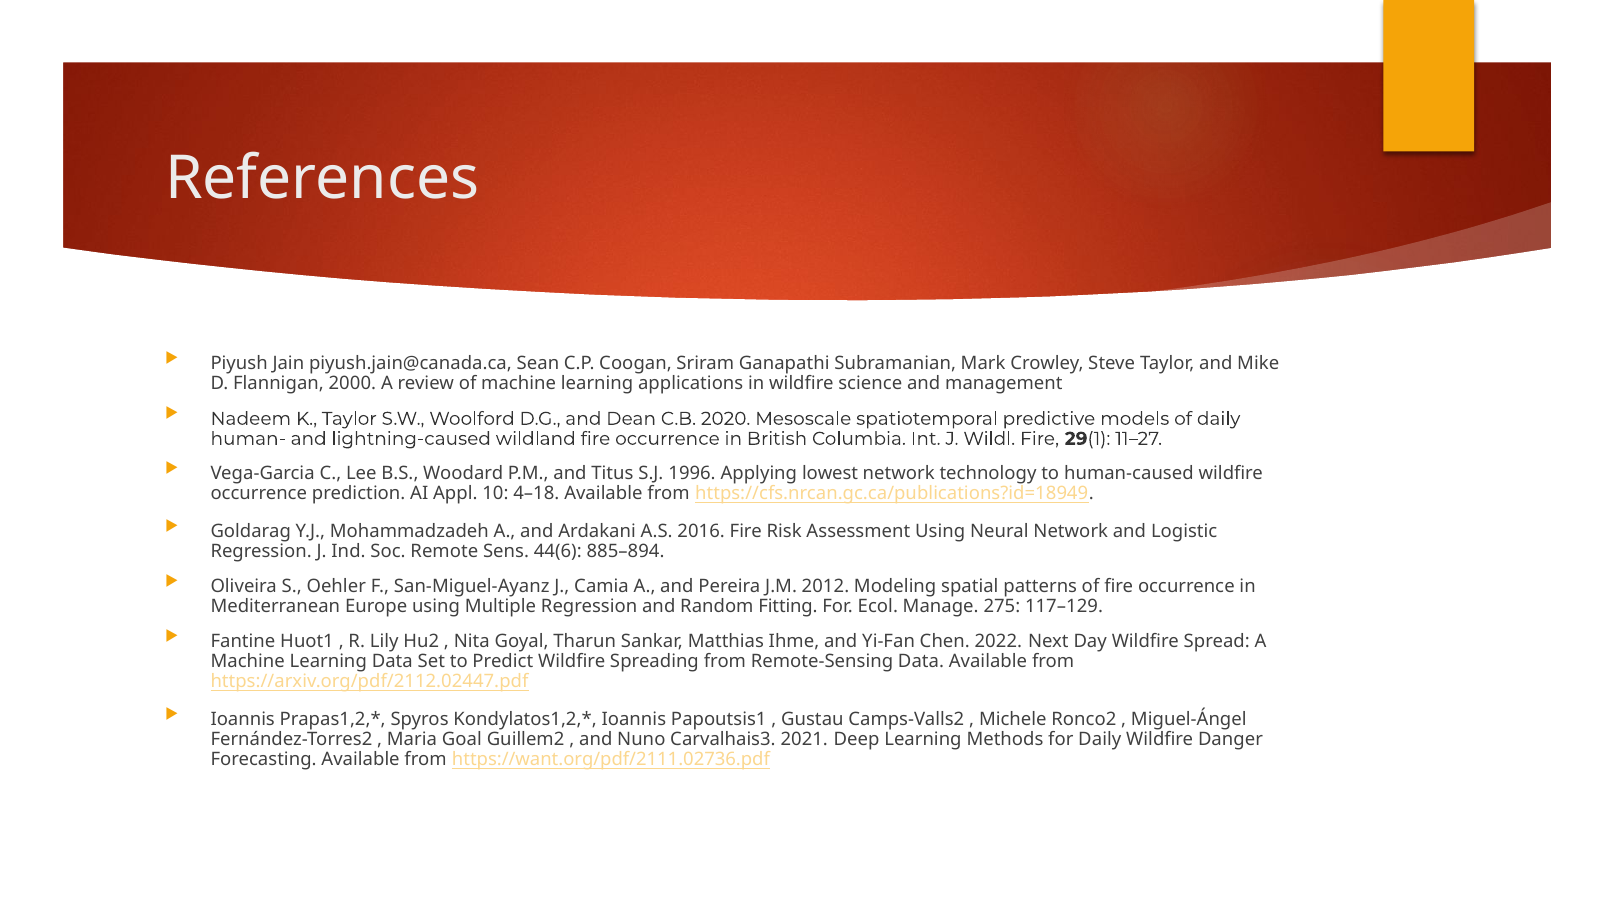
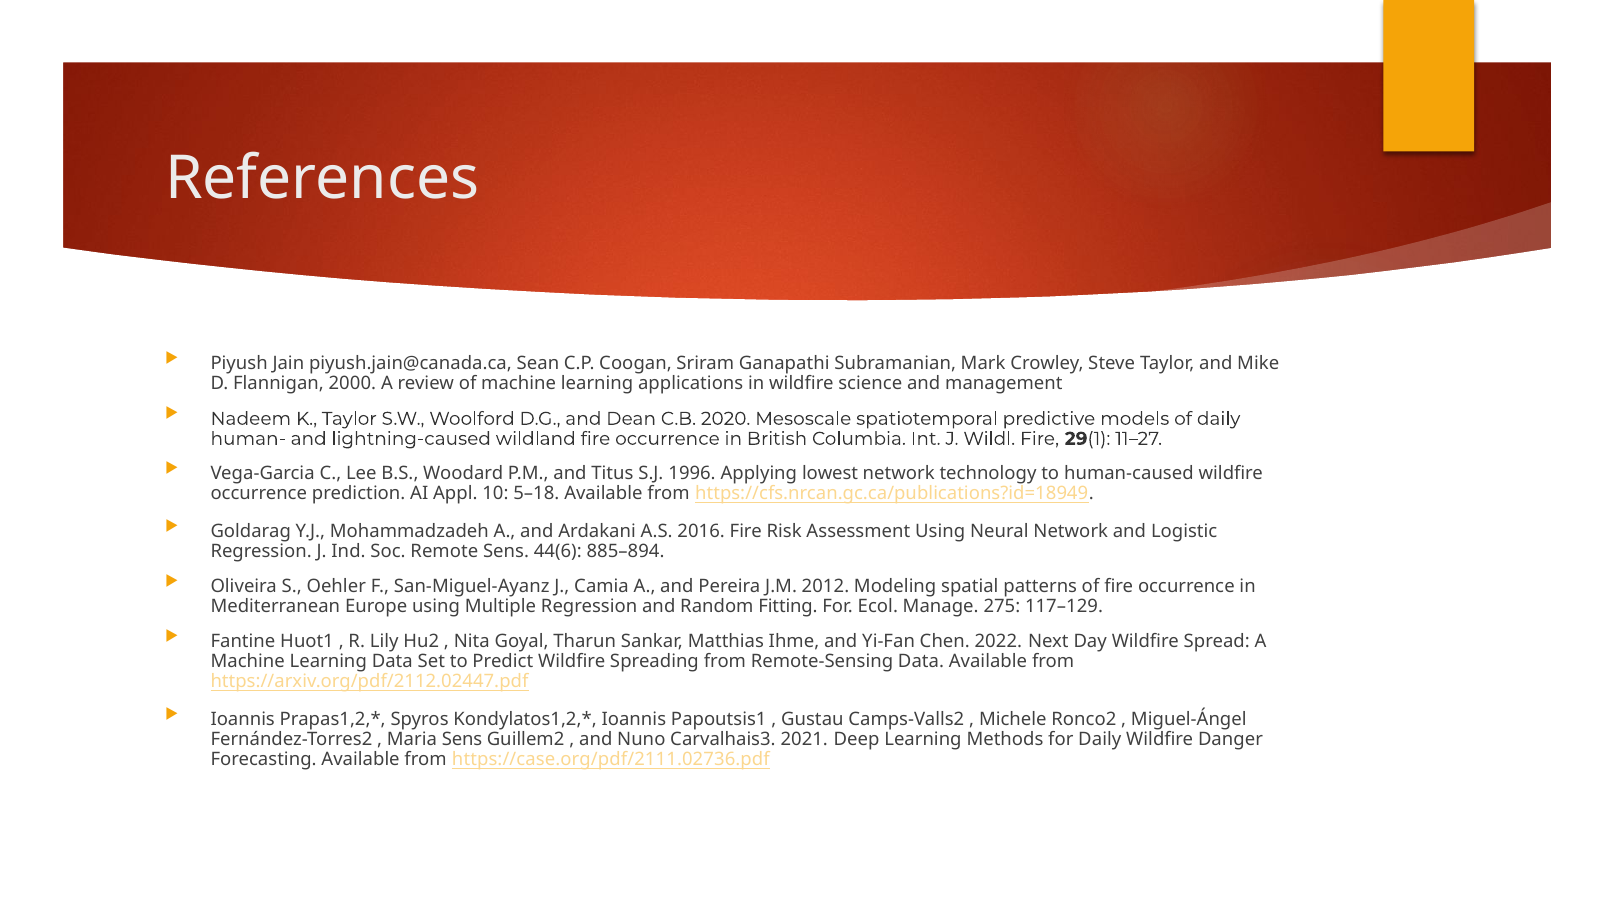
4–18: 4–18 -> 5–18 (536, 493)
Maria Goal: Goal -> Sens (462, 739)
https://want.org/pdf/2111.02736.pdf: https://want.org/pdf/2111.02736.pdf -> https://case.org/pdf/2111.02736.pdf (611, 759)
